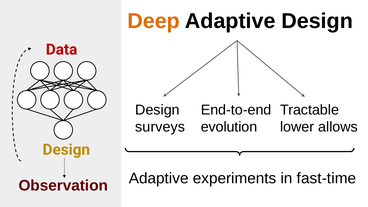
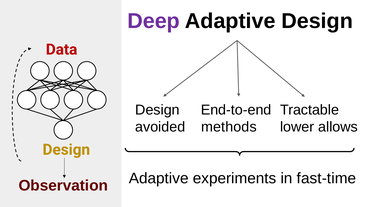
Deep colour: orange -> purple (154, 21)
surveys: surveys -> avoided (160, 127)
evolution: evolution -> methods (229, 127)
